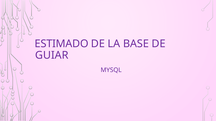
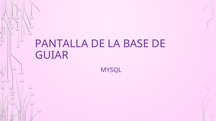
ESTIMADO: ESTIMADO -> PANTALLA (61, 44)
